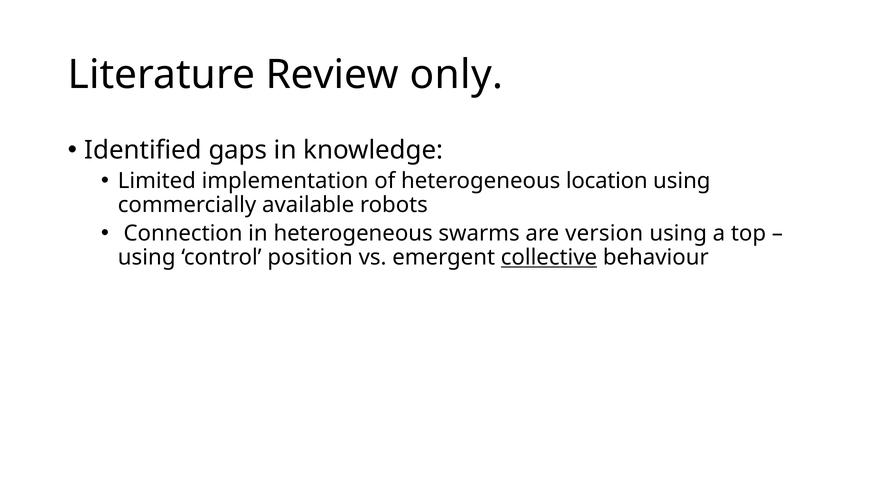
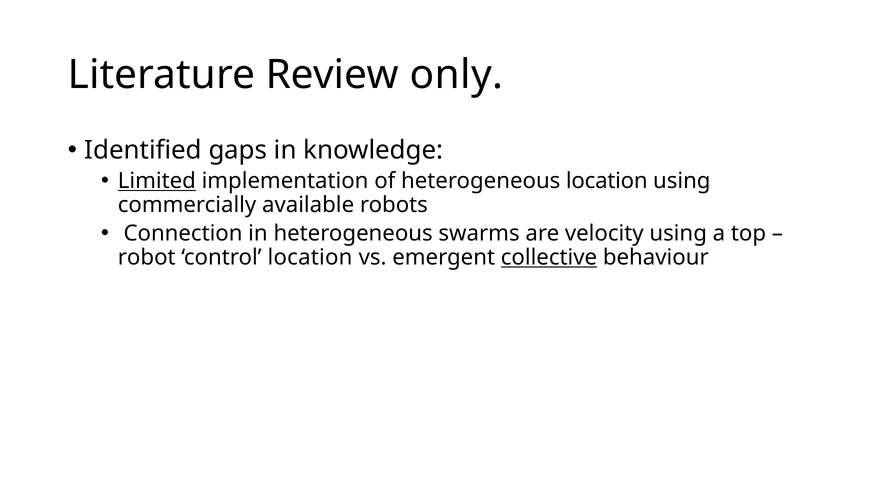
Limited underline: none -> present (157, 181)
version: version -> velocity (604, 234)
using: using -> robot (147, 258)
control position: position -> location (310, 258)
